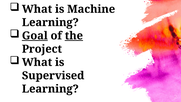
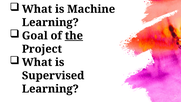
Goal underline: present -> none (35, 36)
